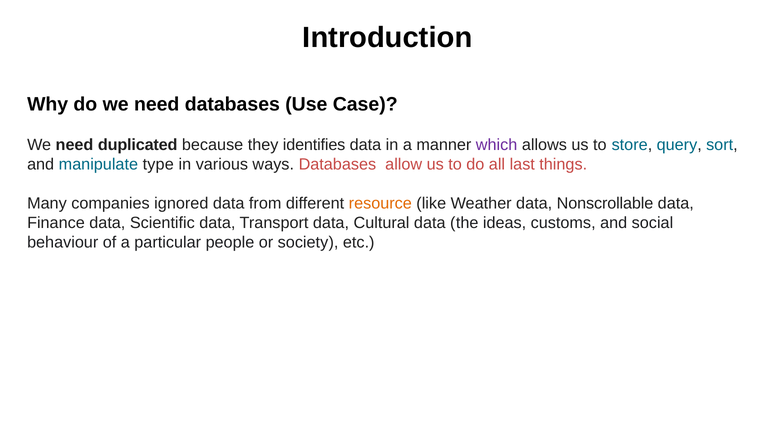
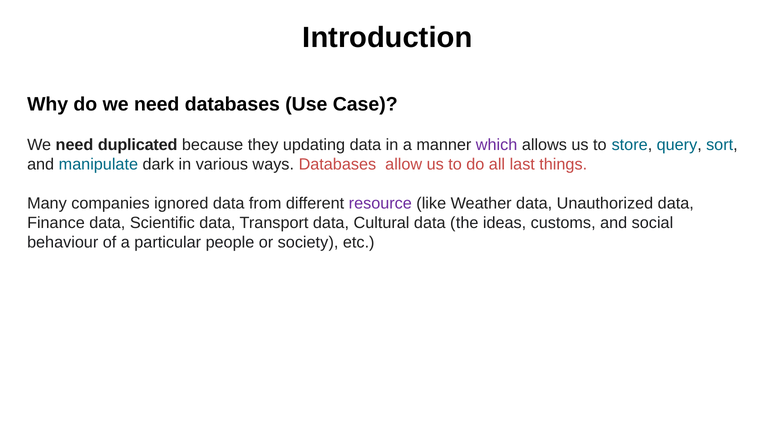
identifies: identifies -> updating (314, 145)
type: type -> dark (158, 164)
resource colour: orange -> purple (380, 203)
Nonscrollable: Nonscrollable -> Unauthorized (605, 203)
